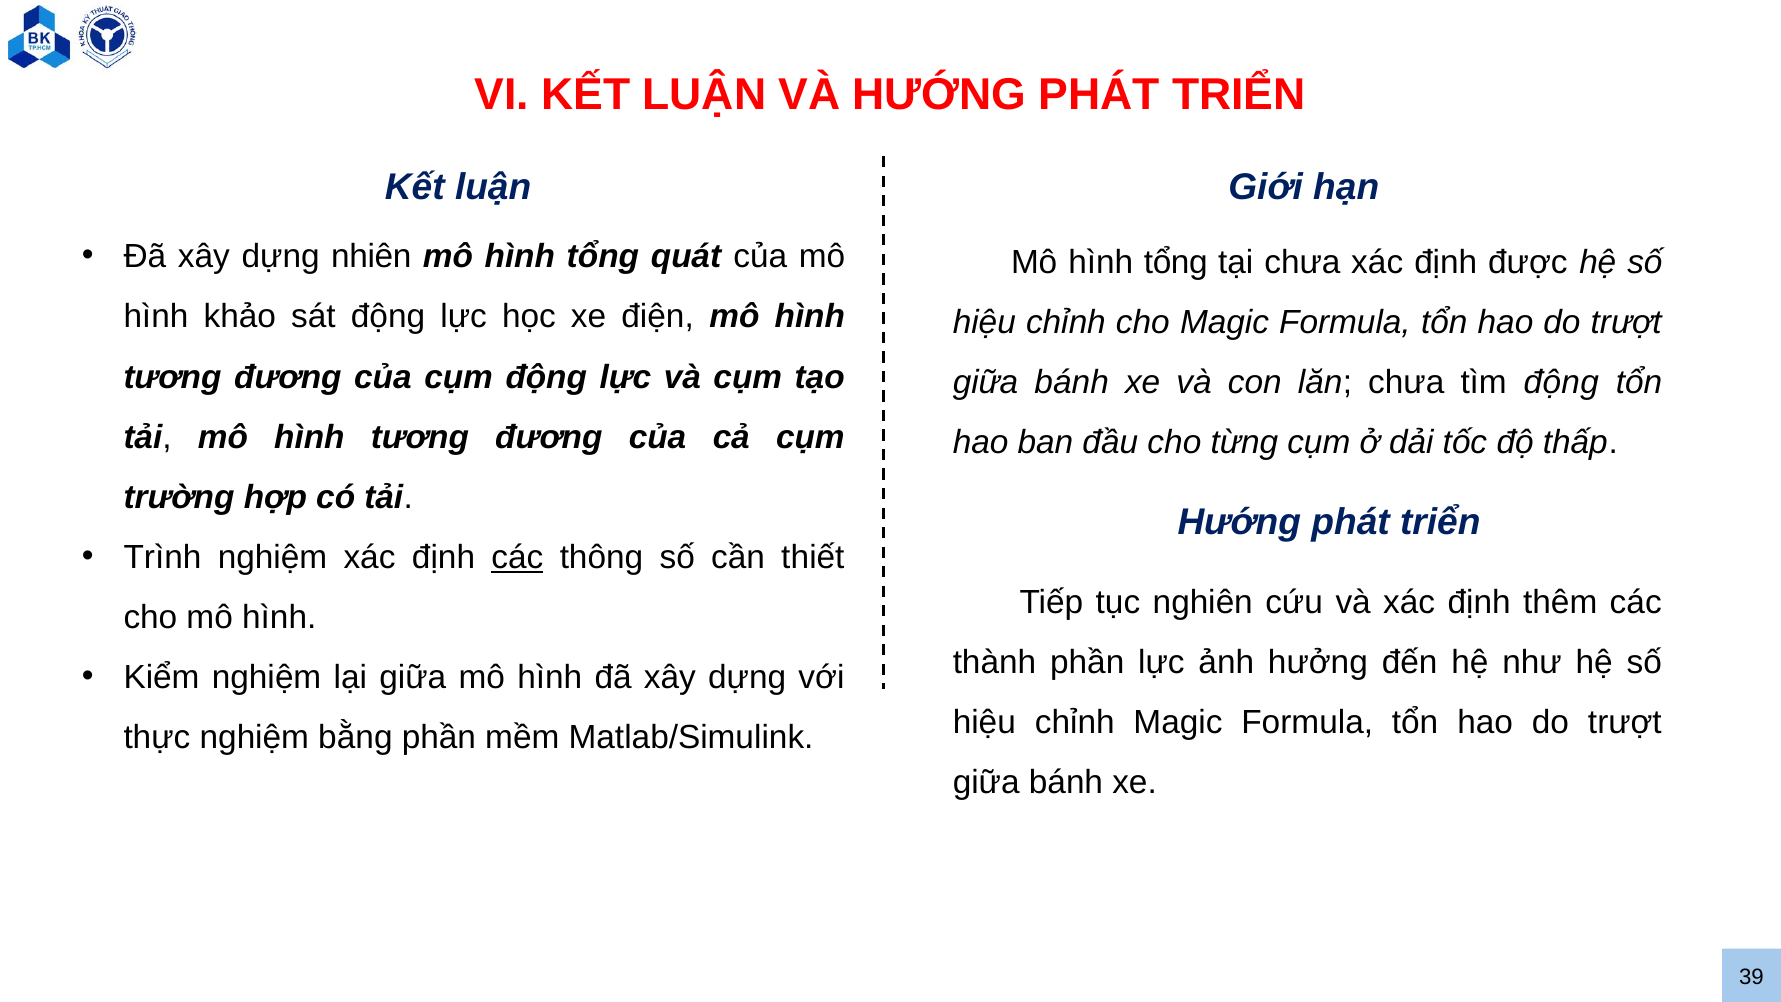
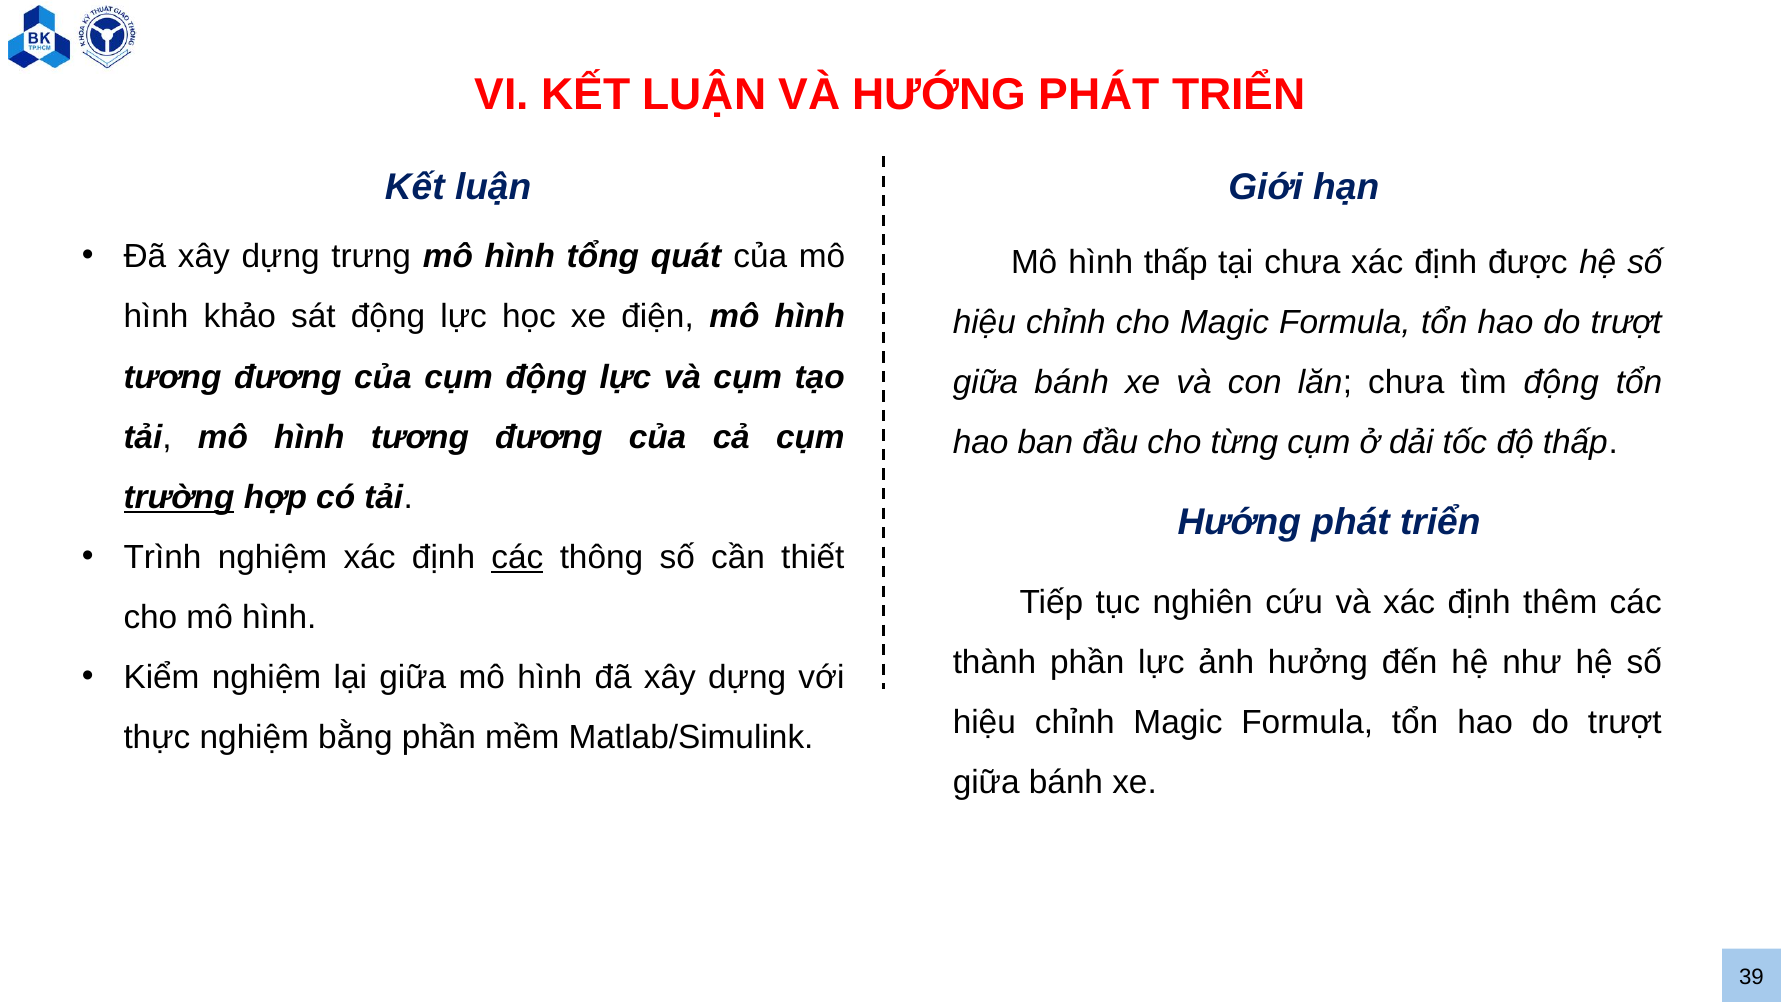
nhiên: nhiên -> trưng (371, 257)
tổng: tổng -> thấp (1176, 262)
trường underline: none -> present (179, 497)
